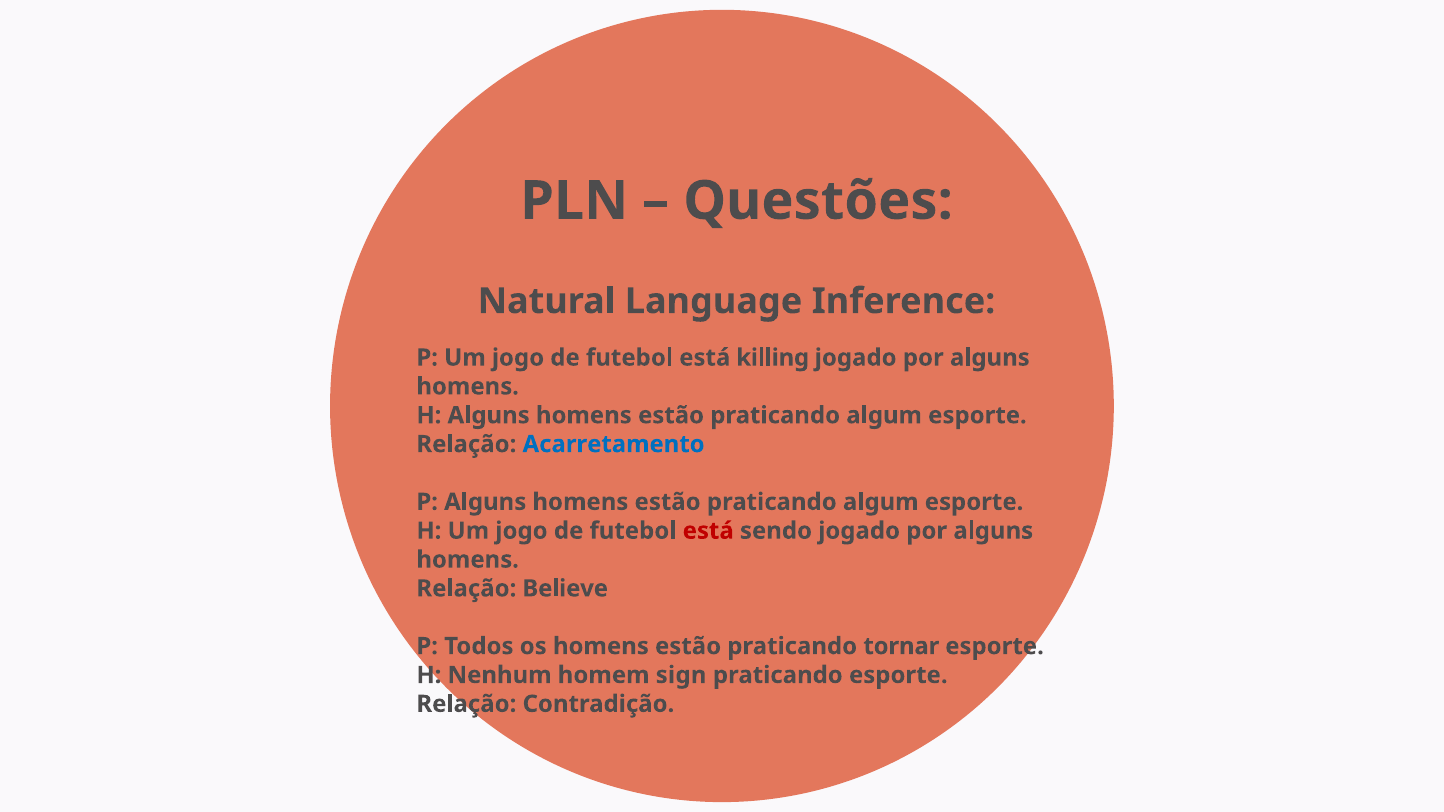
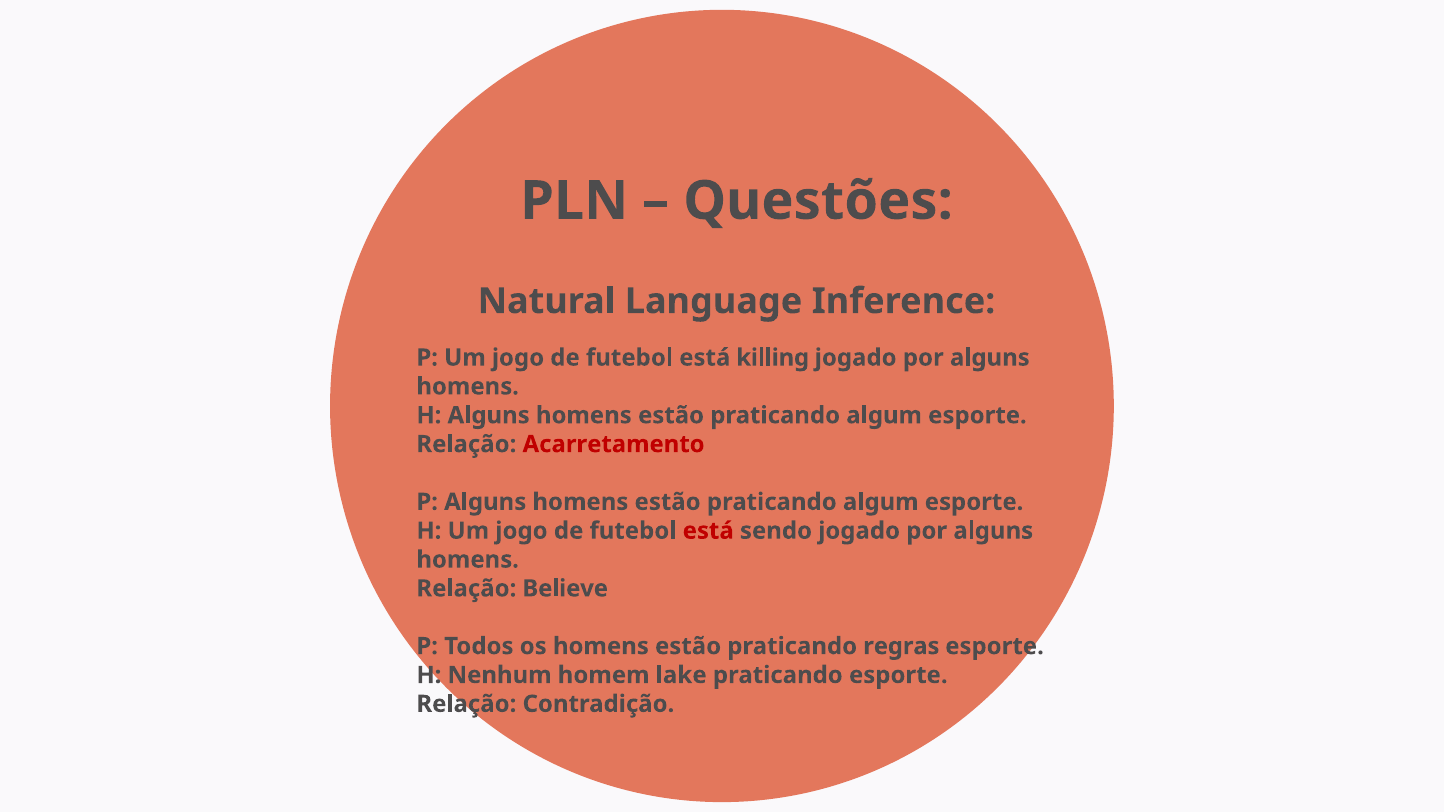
Acarretamento colour: blue -> red (614, 444)
tornar: tornar -> regras (901, 646)
sign: sign -> lake (681, 675)
